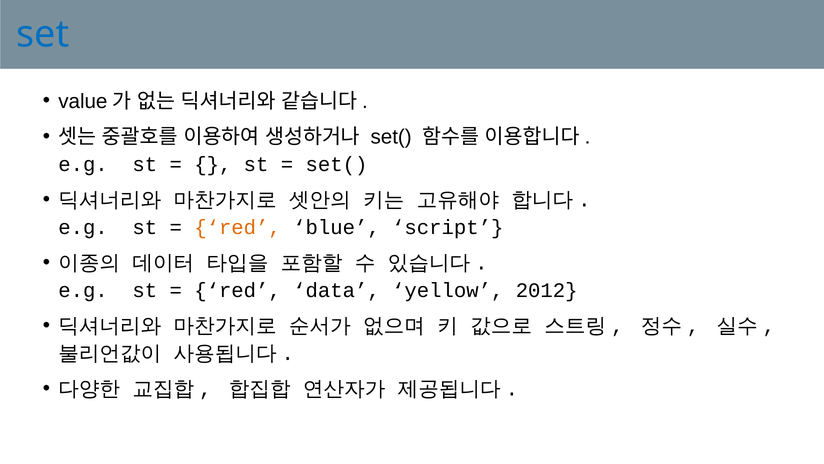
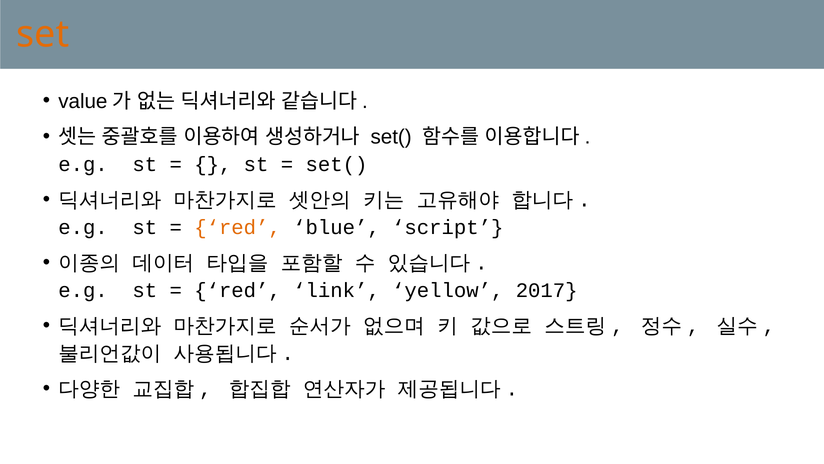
set colour: blue -> orange (43, 34)
data: data -> link (336, 290)
2012: 2012 -> 2017 (547, 290)
